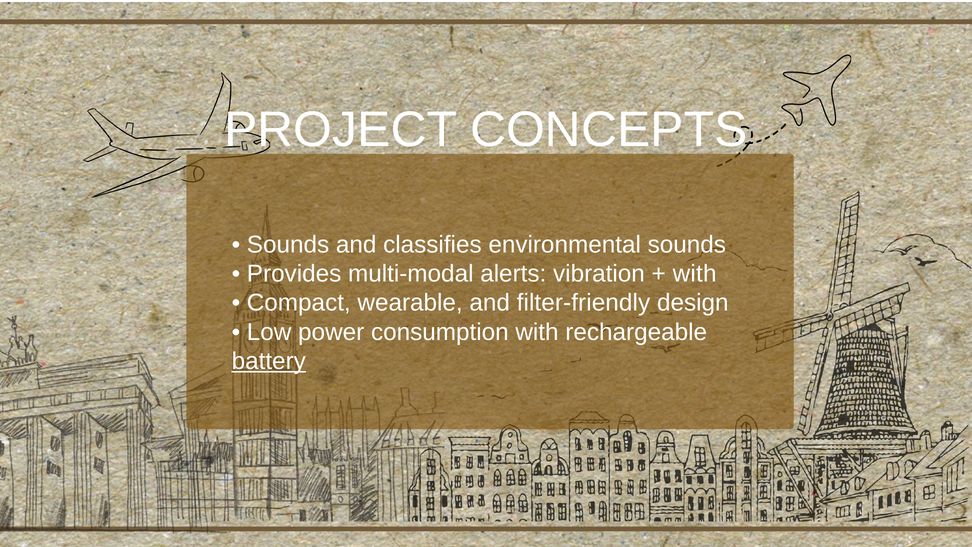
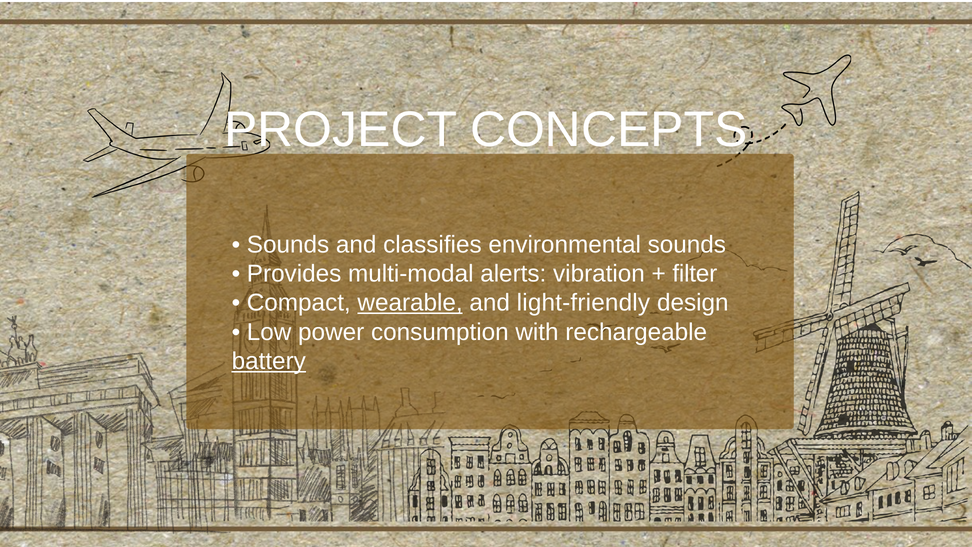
with: with -> filter (695, 274)
wearable underline: none -> present (410, 303)
filter-friendly: filter-friendly -> light-friendly (583, 303)
